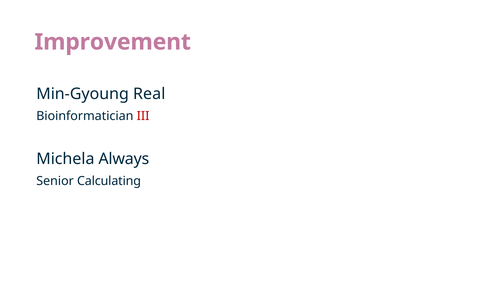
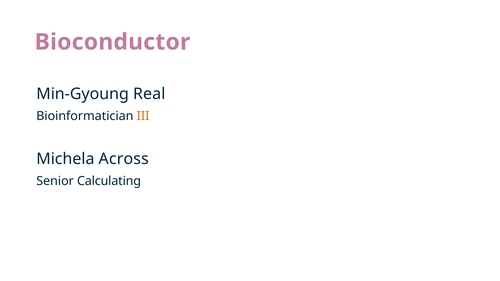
Improvement: Improvement -> Bioconductor (112, 42)
III colour: red -> orange (143, 116)
Always: Always -> Across (124, 159)
